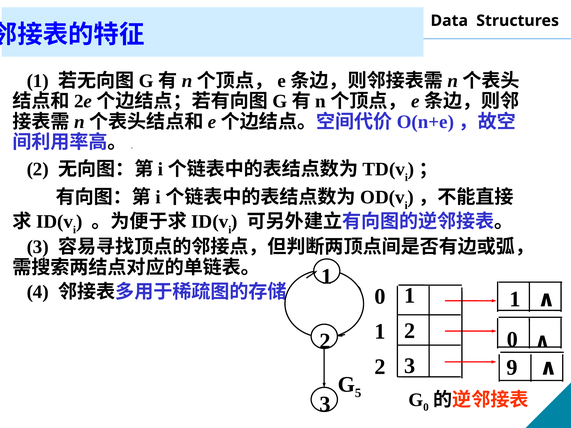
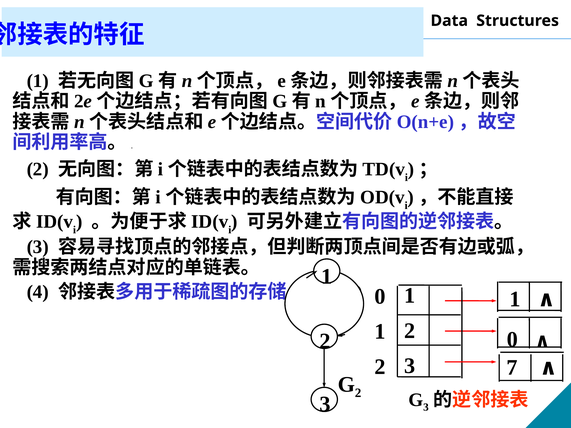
9: 9 -> 7 (512, 368)
5: 5 -> 2 (358, 393)
0: 0 -> 3 (426, 408)
